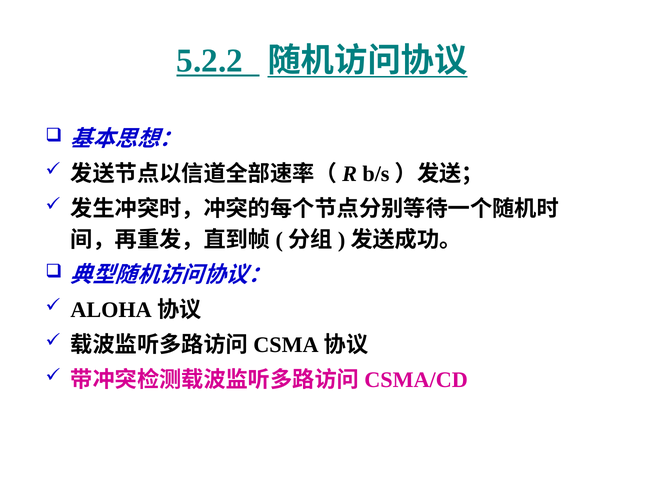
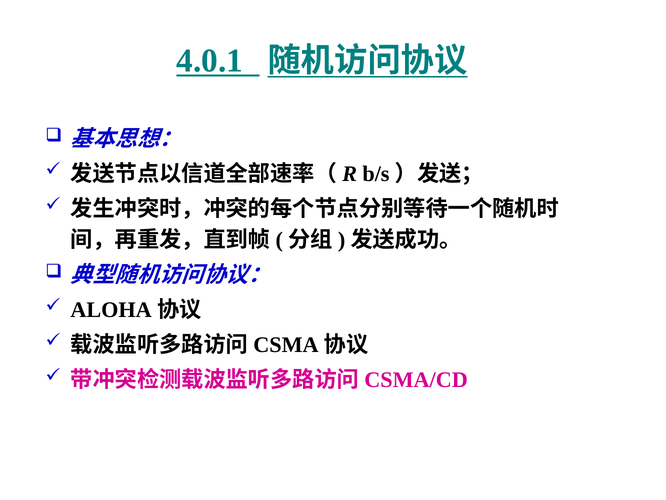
5.2.2: 5.2.2 -> 4.0.1 (210, 61)
